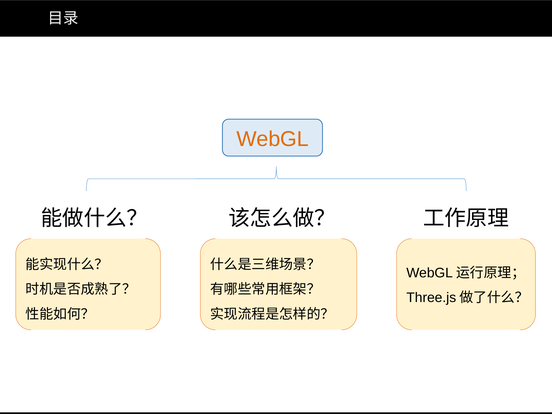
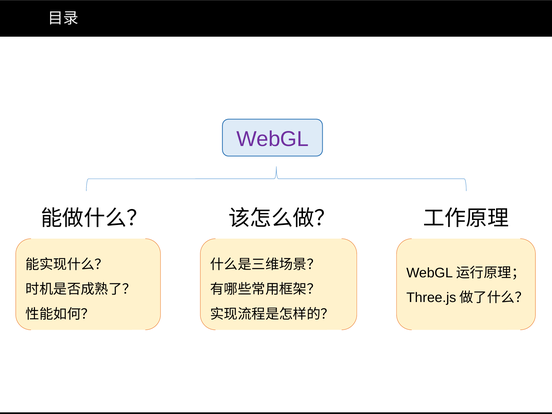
WebGL colour: orange -> purple (273, 139)
